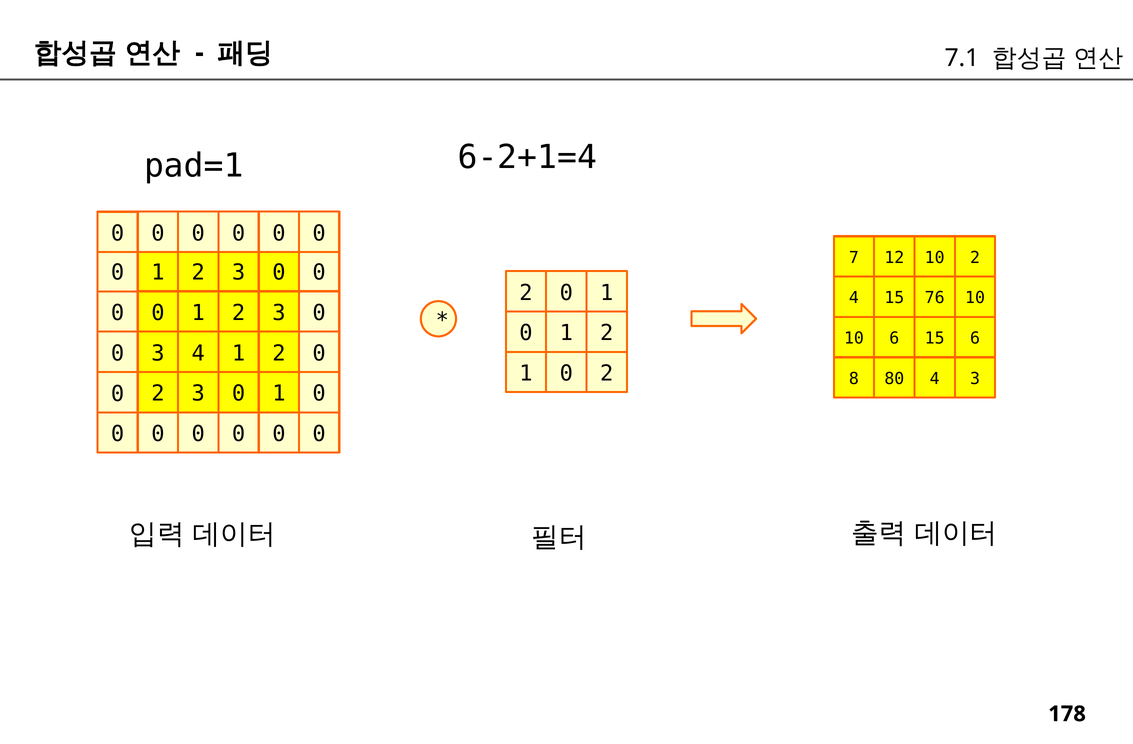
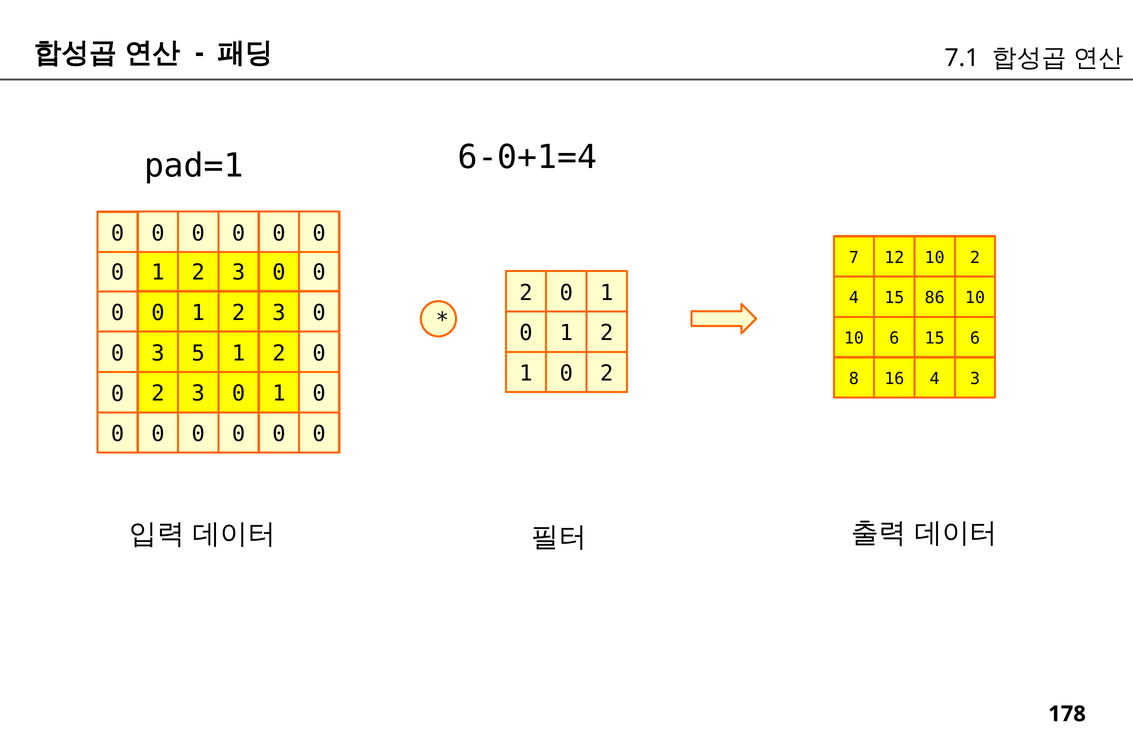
6-2+1=4: 6-2+1=4 -> 6-0+1=4 (527, 157)
76: 76 -> 86 (935, 298)
3 4: 4 -> 5 (198, 353)
80: 80 -> 16 (894, 379)
